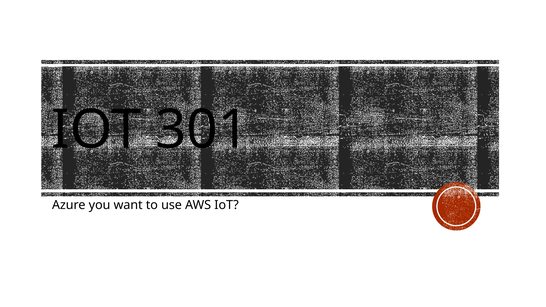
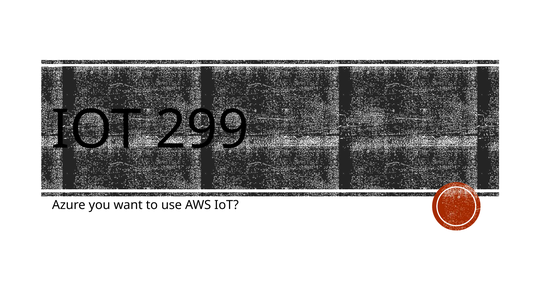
301: 301 -> 299 (202, 130)
